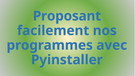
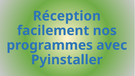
Proposant: Proposant -> Réception (67, 16)
